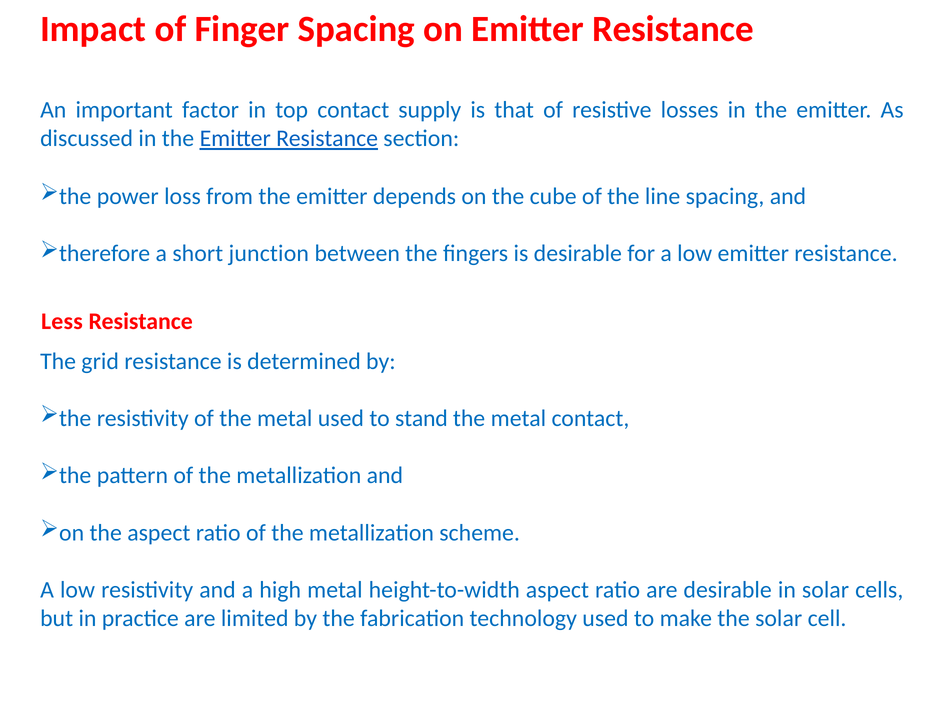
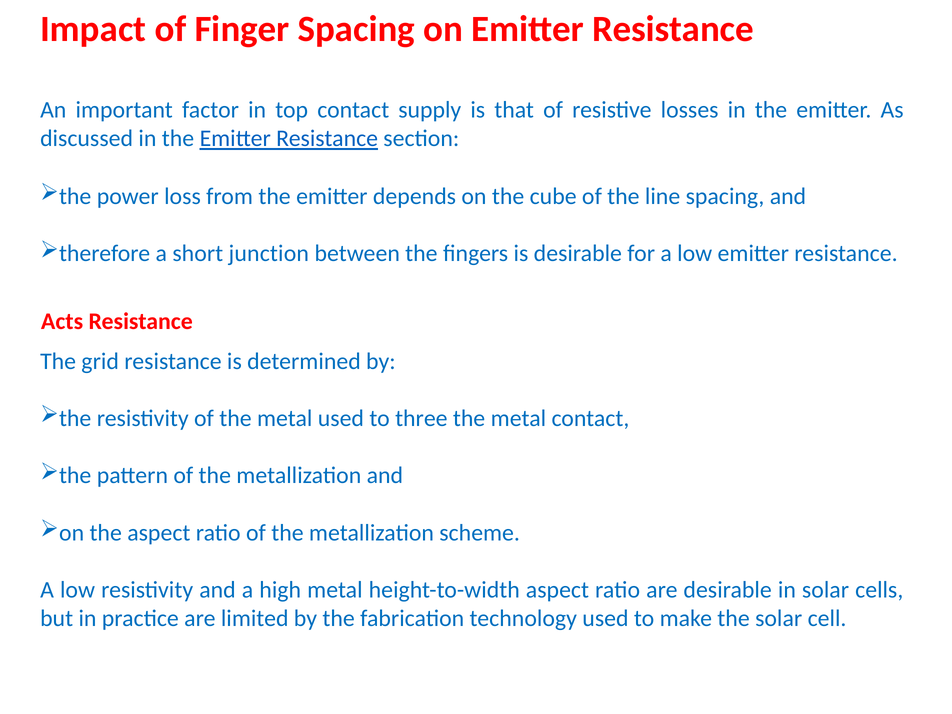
Less: Less -> Acts (62, 322)
stand: stand -> three (421, 418)
